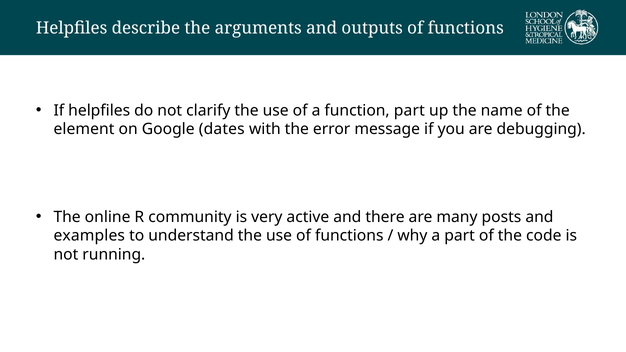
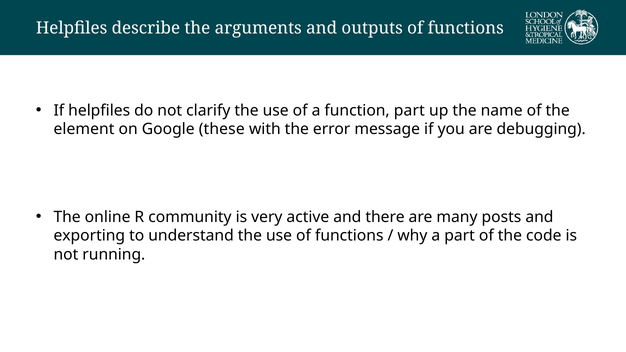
dates: dates -> these (222, 129)
examples: examples -> exporting (89, 236)
